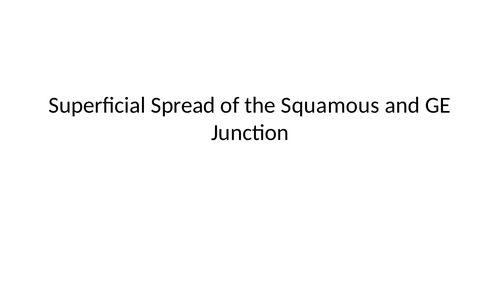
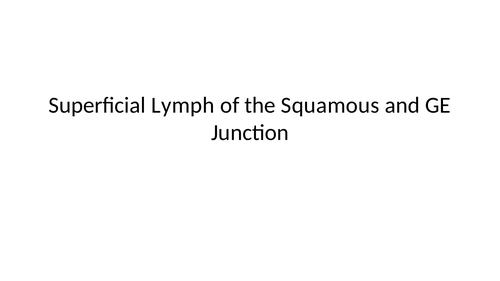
Spread: Spread -> Lymph (183, 105)
